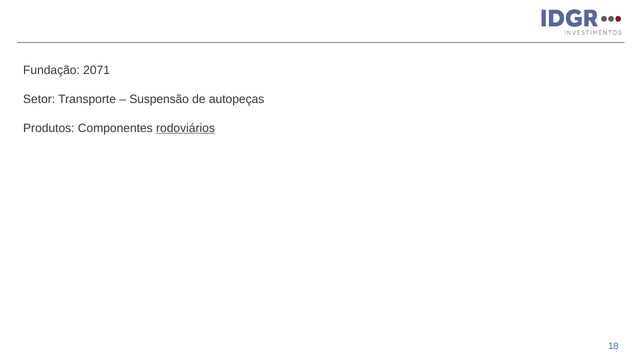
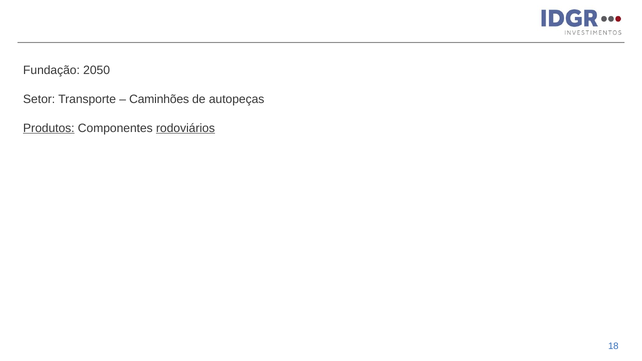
2071: 2071 -> 2050 (97, 70)
Suspensão: Suspensão -> Caminhões (159, 99)
Produtos underline: none -> present (49, 128)
